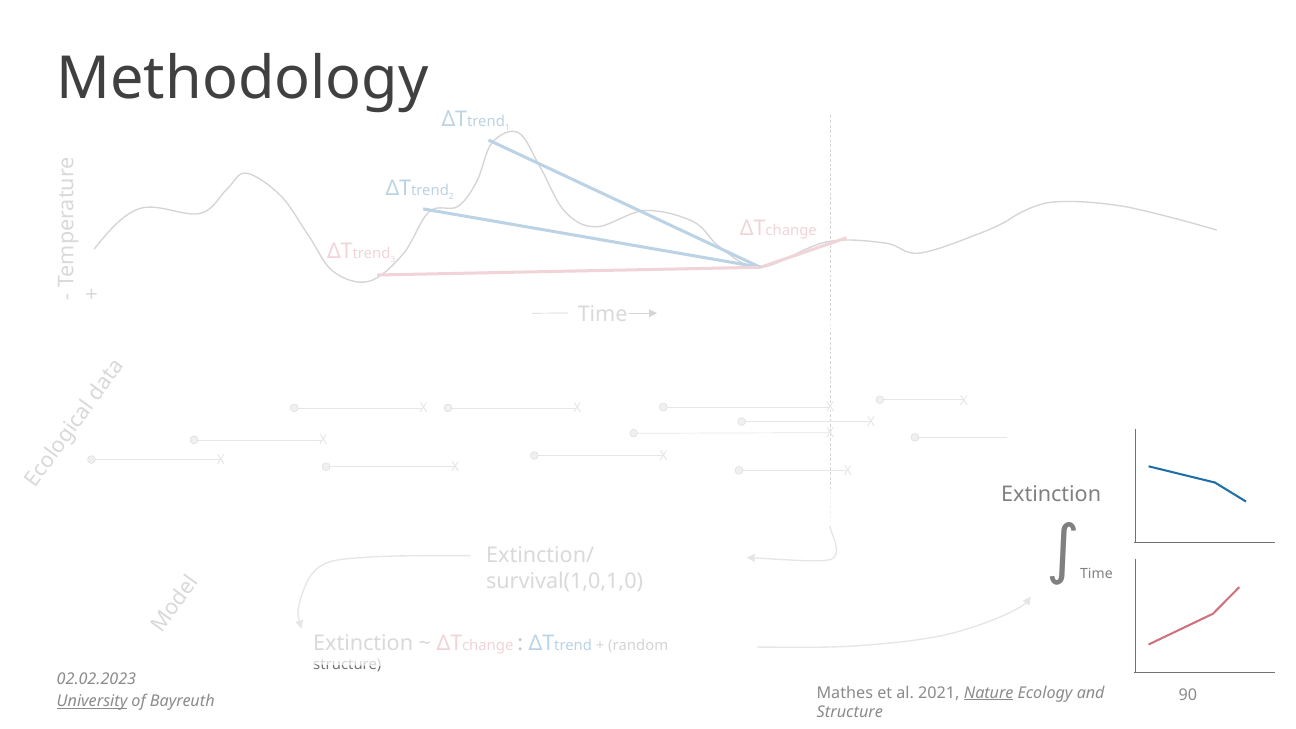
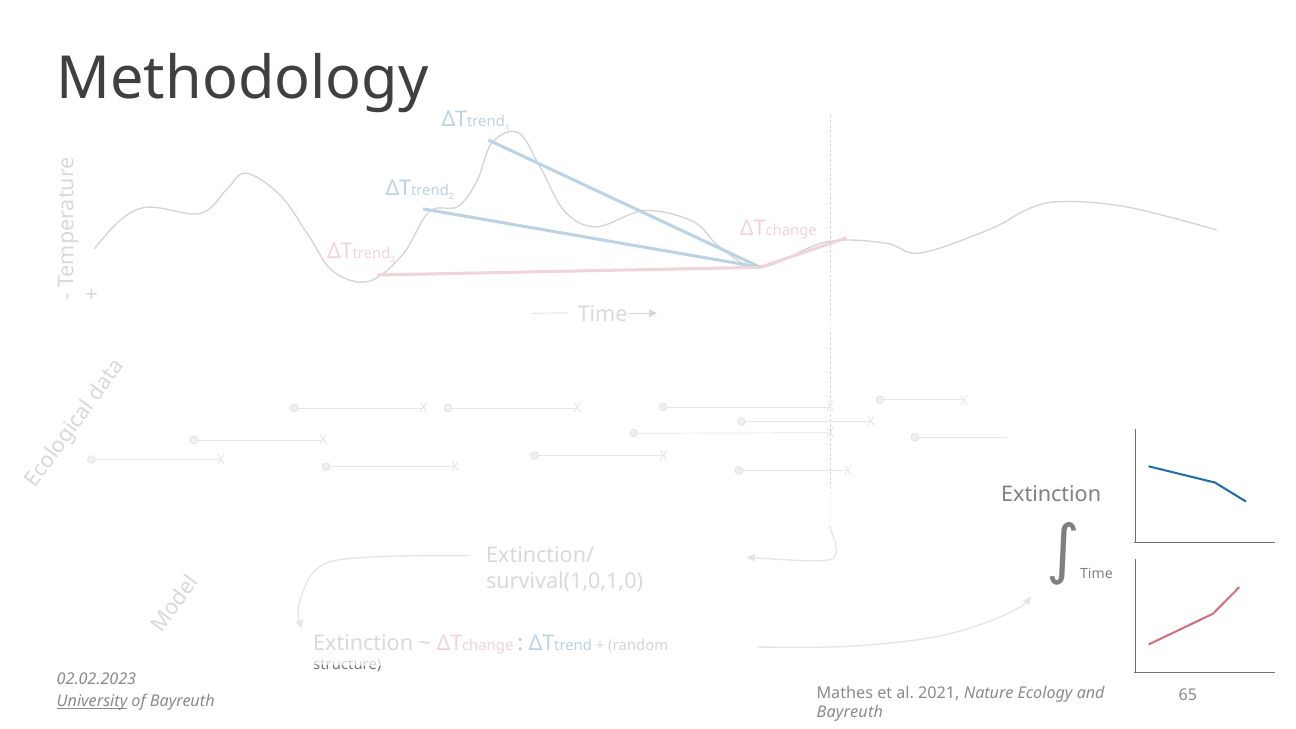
Nature underline: present -> none (989, 693)
90: 90 -> 65 (1188, 695)
Structure: Structure -> Bayreuth (850, 712)
